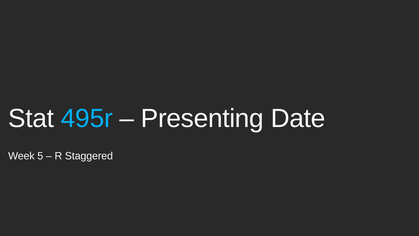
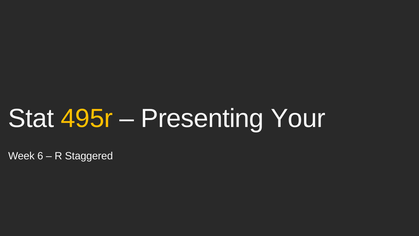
495r colour: light blue -> yellow (87, 118)
Date: Date -> Your (298, 118)
5: 5 -> 6 (40, 156)
